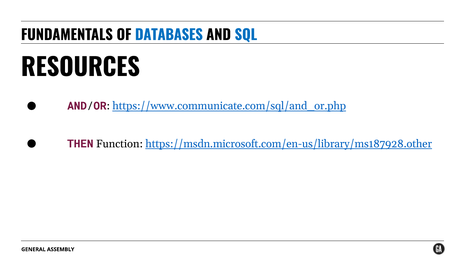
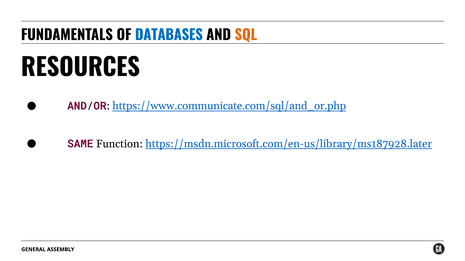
SQL colour: blue -> orange (246, 35)
THEN: THEN -> SAME (80, 144)
https://msdn.microsoft.com/en-us/library/ms187928.other: https://msdn.microsoft.com/en-us/library/ms187928.other -> https://msdn.microsoft.com/en-us/library/ms187928.later (289, 144)
